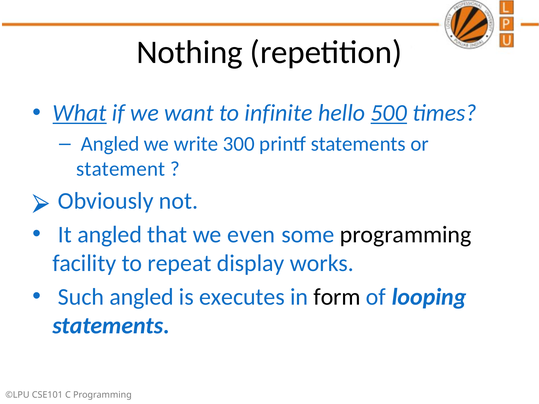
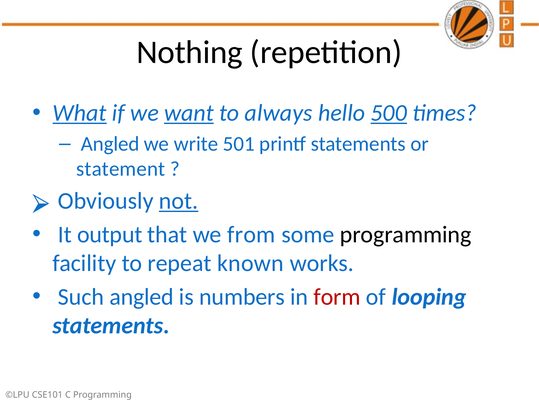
want underline: none -> present (189, 113)
infinite: infinite -> always (279, 113)
300: 300 -> 501 (239, 144)
not underline: none -> present (179, 201)
It angled: angled -> output (110, 235)
even: even -> from (251, 235)
display: display -> known (251, 263)
executes: executes -> numbers (242, 297)
form colour: black -> red (337, 297)
